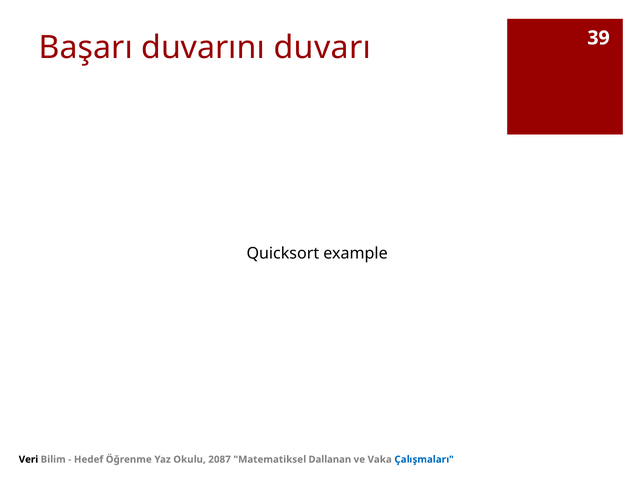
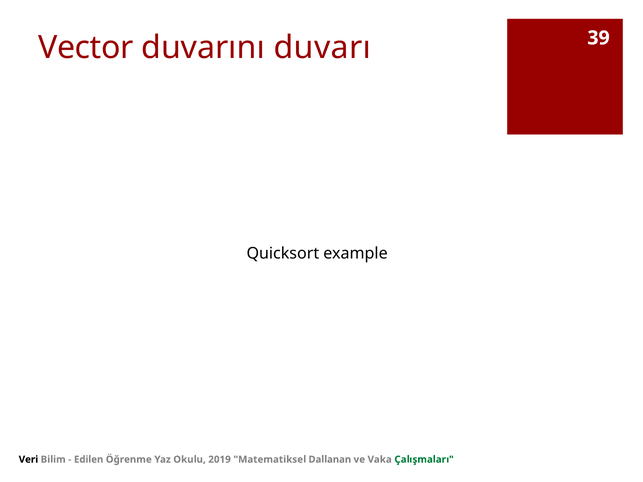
Başarı: Başarı -> Vector (86, 48)
Hedef: Hedef -> Edilen (89, 460)
2087: 2087 -> 2019 (220, 460)
Çalışmaları colour: blue -> green (424, 460)
